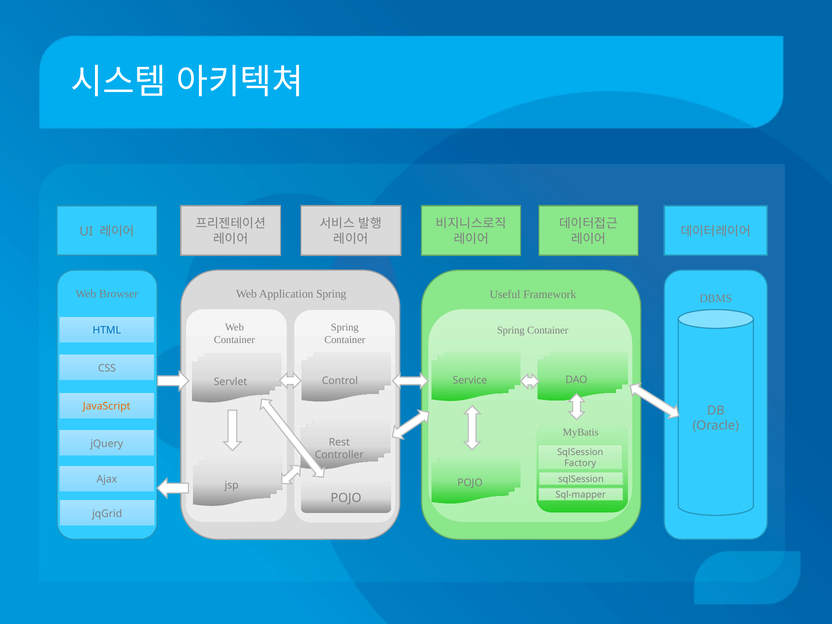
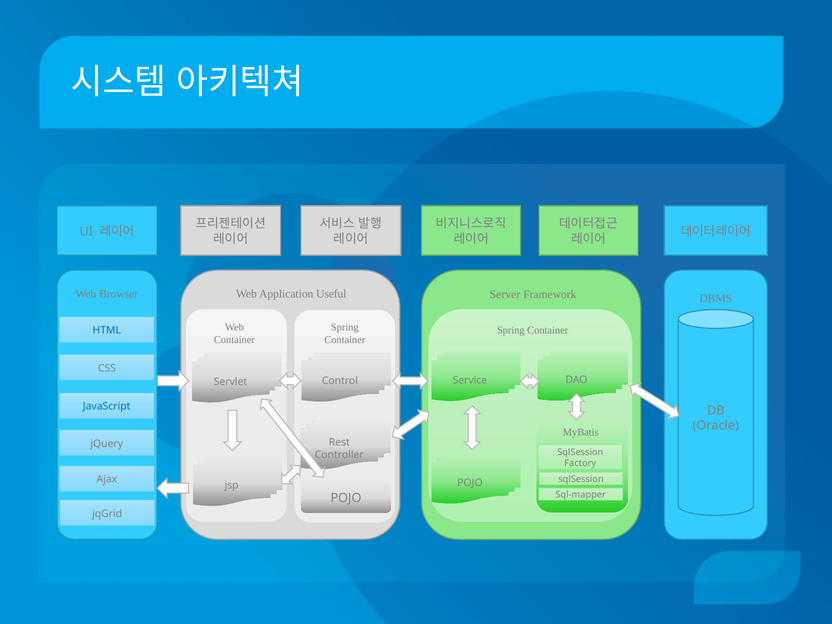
Application Spring: Spring -> Useful (331, 294)
Useful: Useful -> Server (505, 295)
JavaScript colour: orange -> blue (107, 406)
